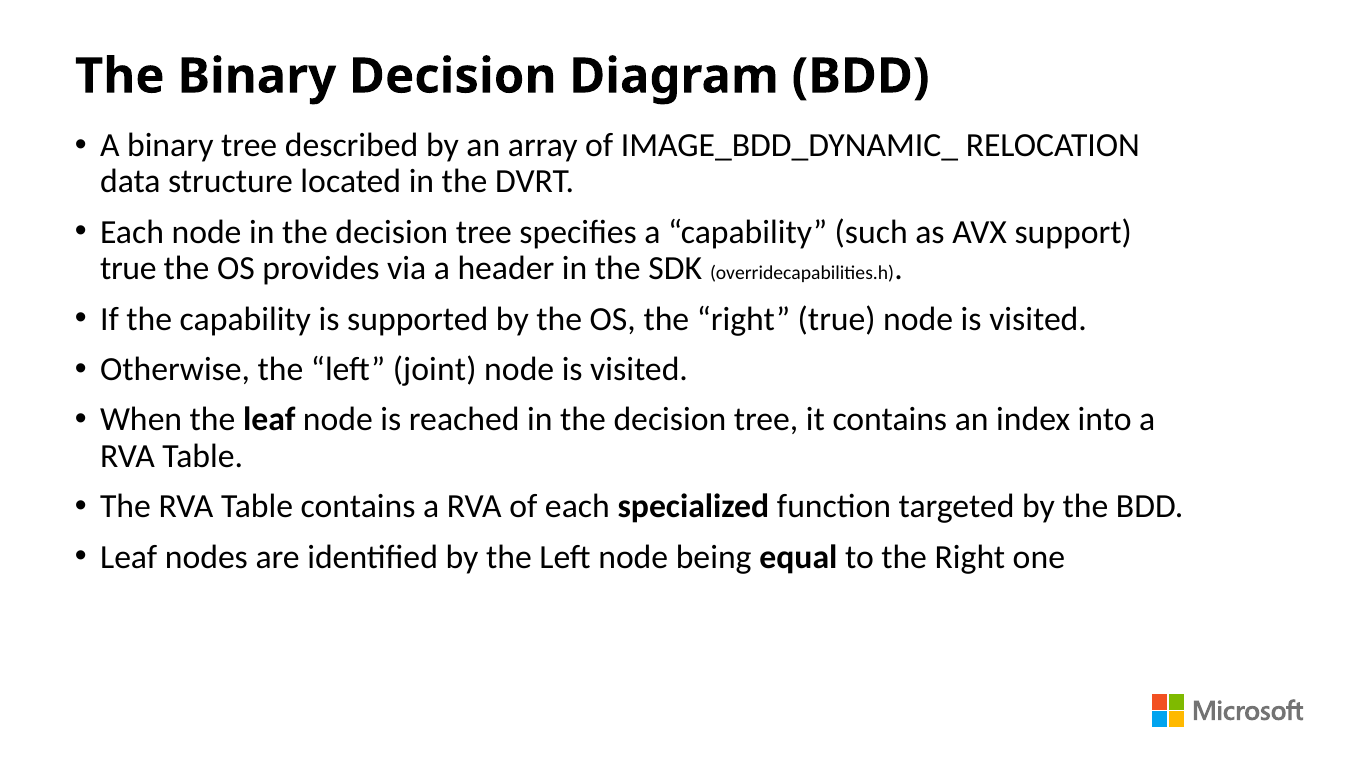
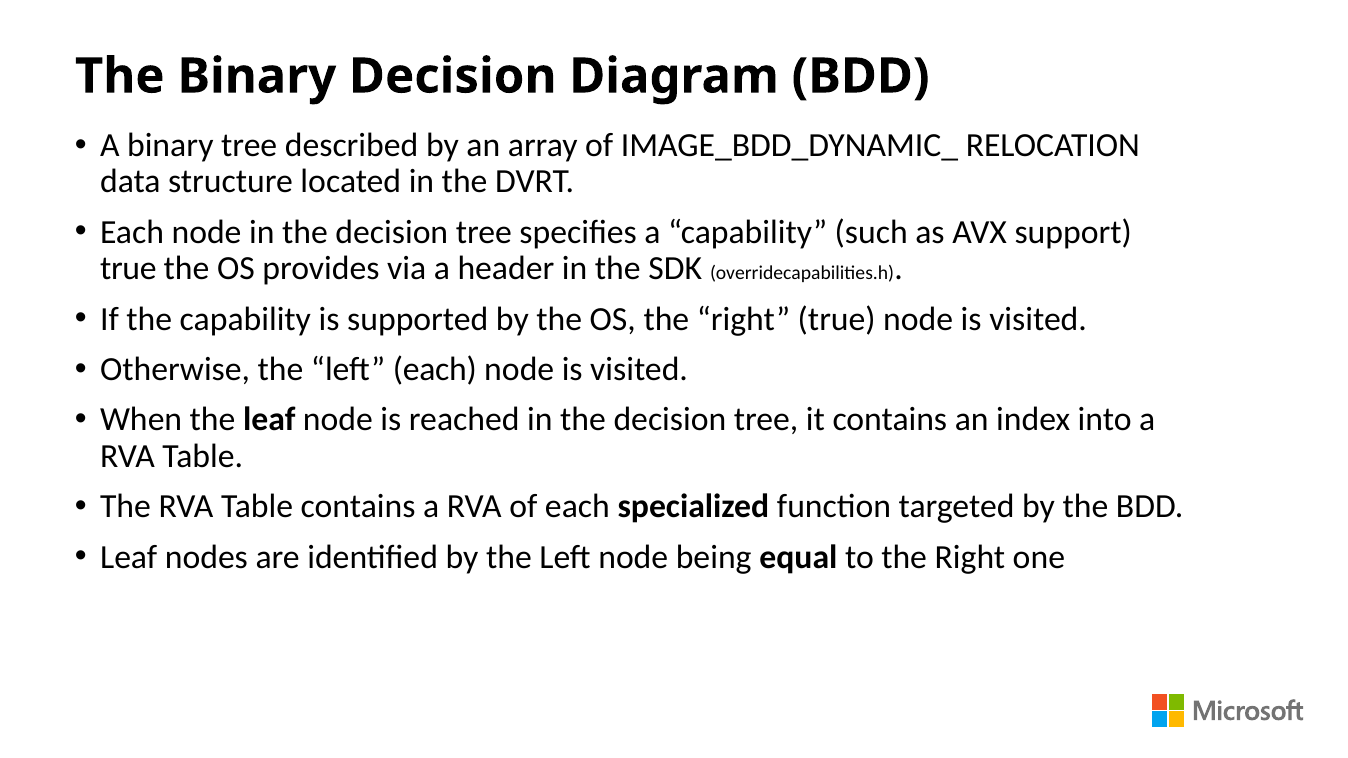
left joint: joint -> each (435, 370)
